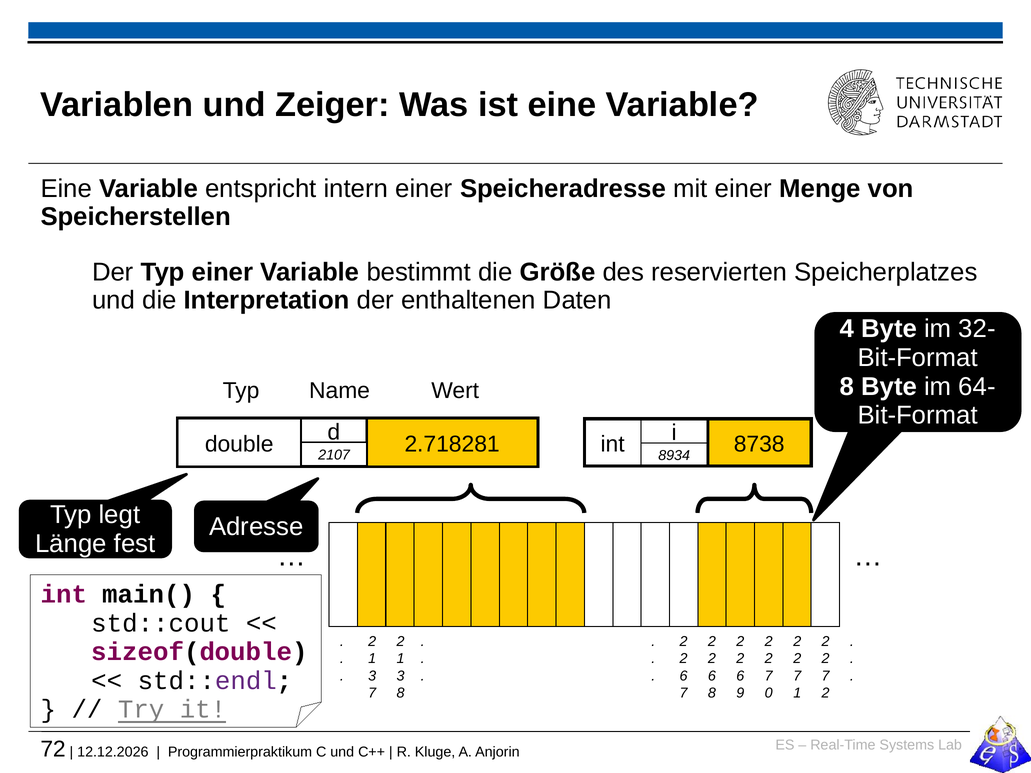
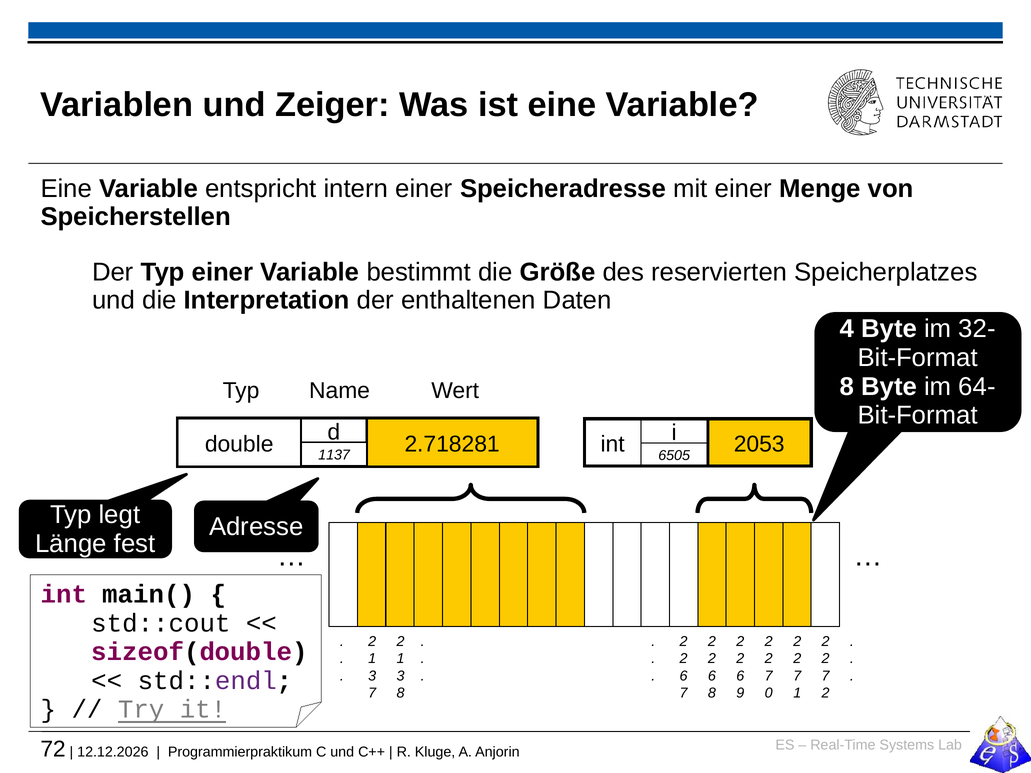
8738: 8738 -> 2053 (759, 444)
2107: 2107 -> 1137 (334, 455)
8934: 8934 -> 6505 (674, 455)
